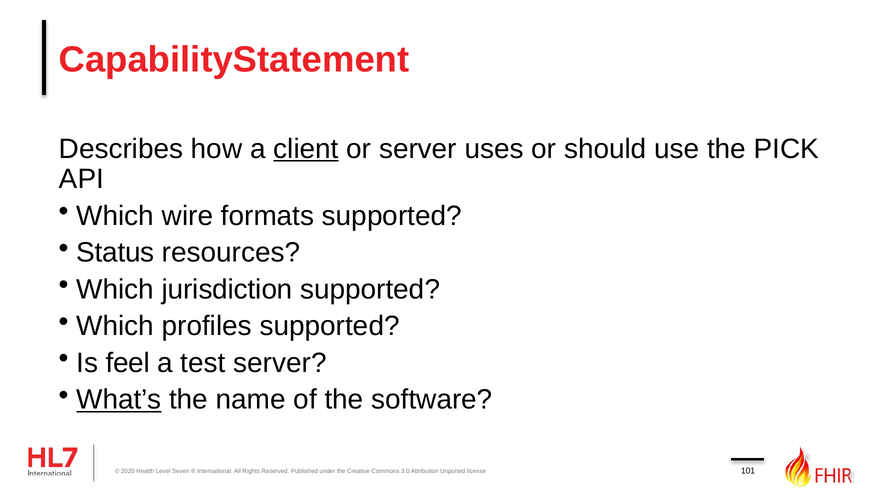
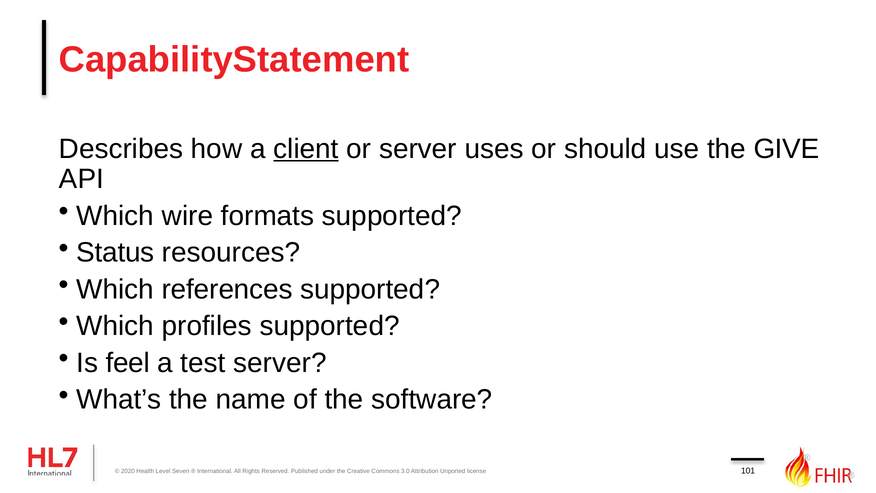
PICK: PICK -> GIVE (786, 149)
jurisdiction: jurisdiction -> references (227, 289)
What’s underline: present -> none (119, 400)
